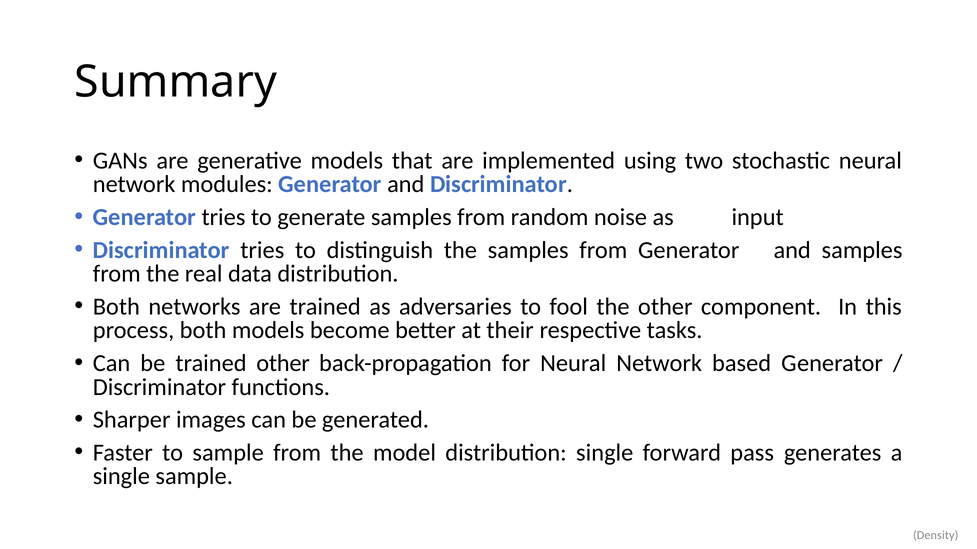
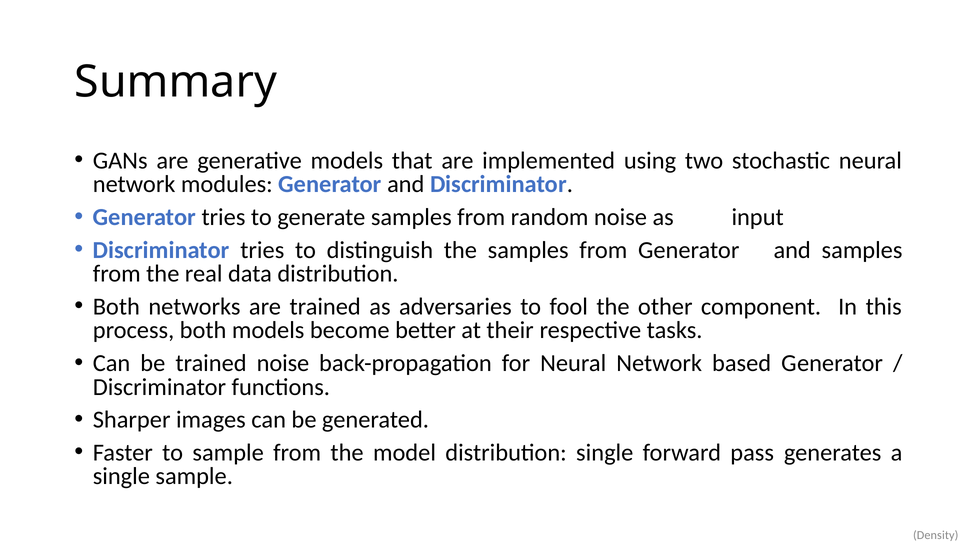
trained other: other -> noise (283, 364)
